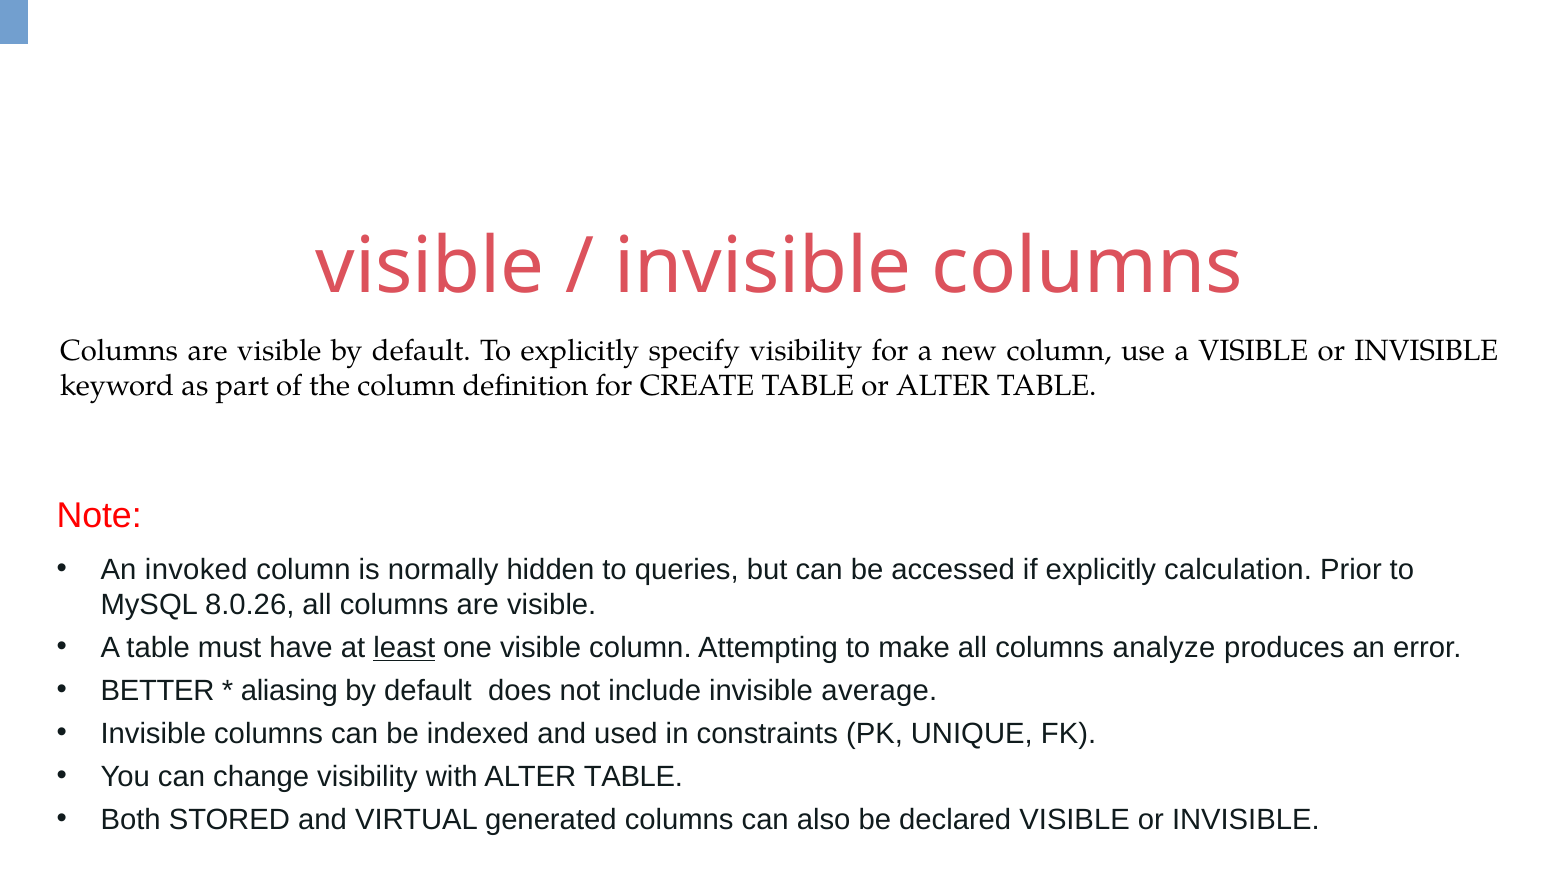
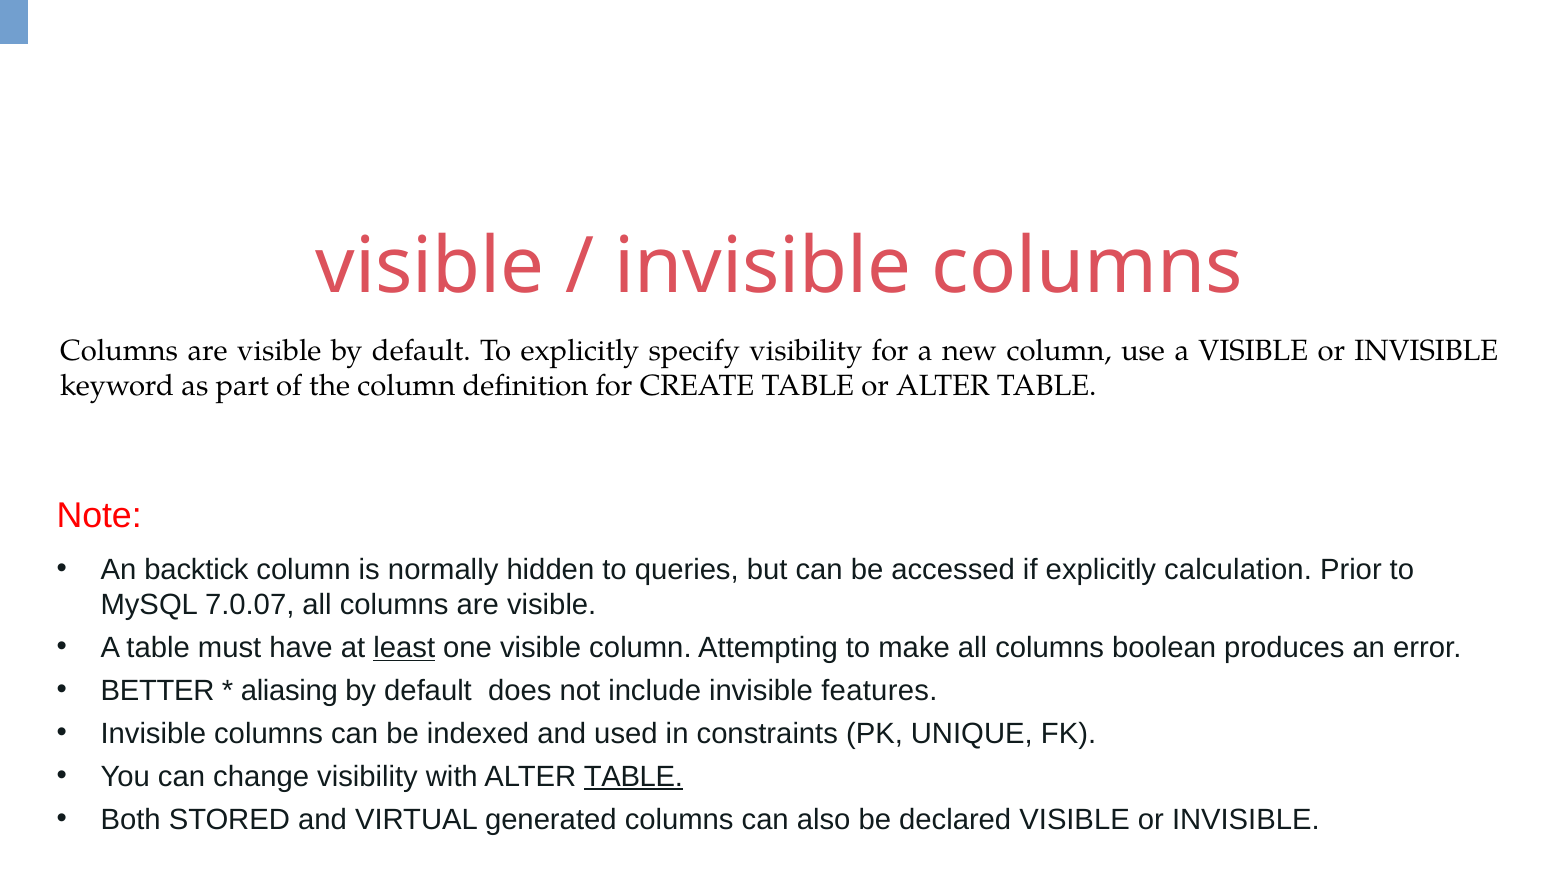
invoked: invoked -> backtick (197, 570)
8.0.26: 8.0.26 -> 7.0.07 (250, 605)
analyze: analyze -> boolean (1164, 648)
average: average -> features (879, 690)
TABLE underline: none -> present (633, 776)
